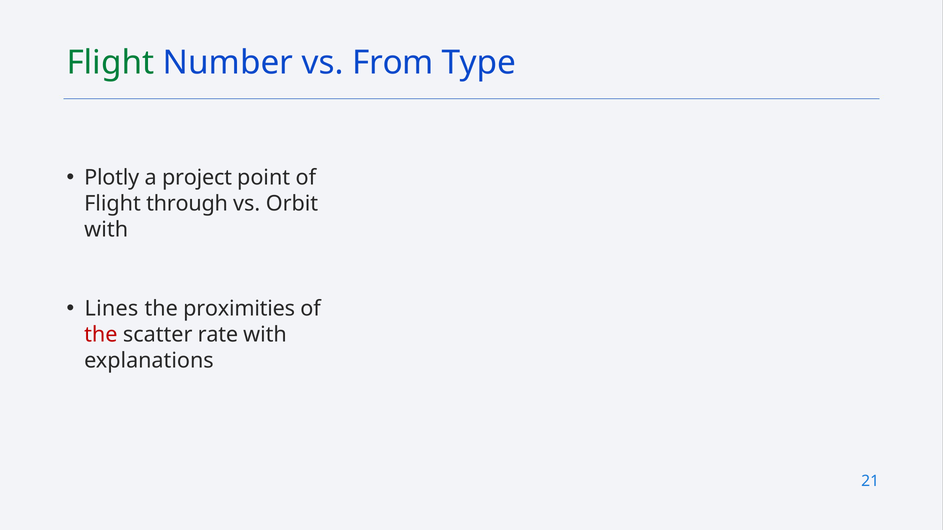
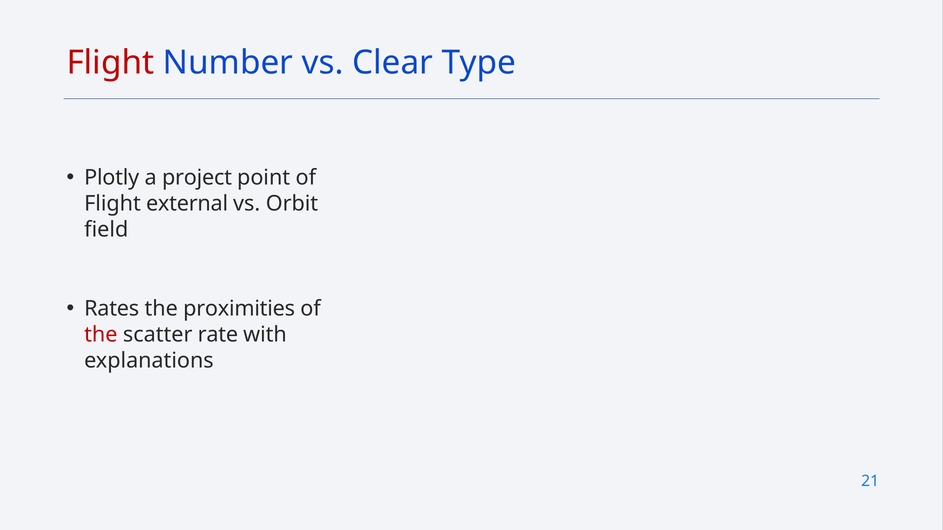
Flight colour: green -> red (110, 63)
From: From -> Clear (393, 63)
through: through -> external (187, 204)
with: with -> field (106, 230)
Lines: Lines -> Rates (112, 309)
